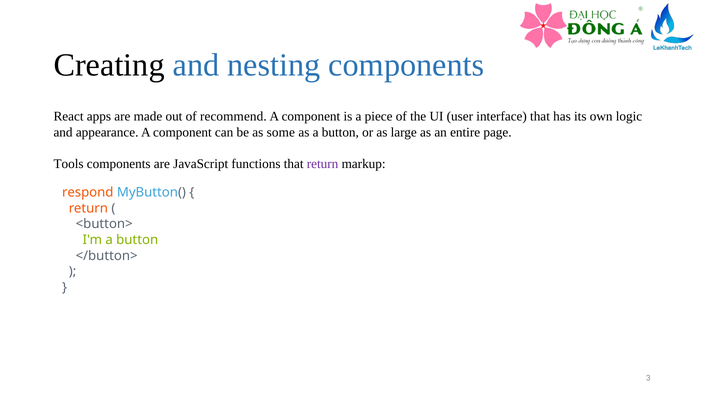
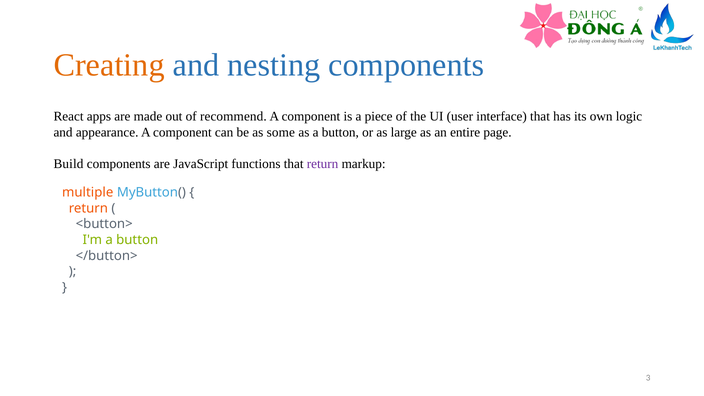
Creating colour: black -> orange (109, 65)
Tools: Tools -> Build (68, 164)
respond: respond -> multiple (88, 192)
